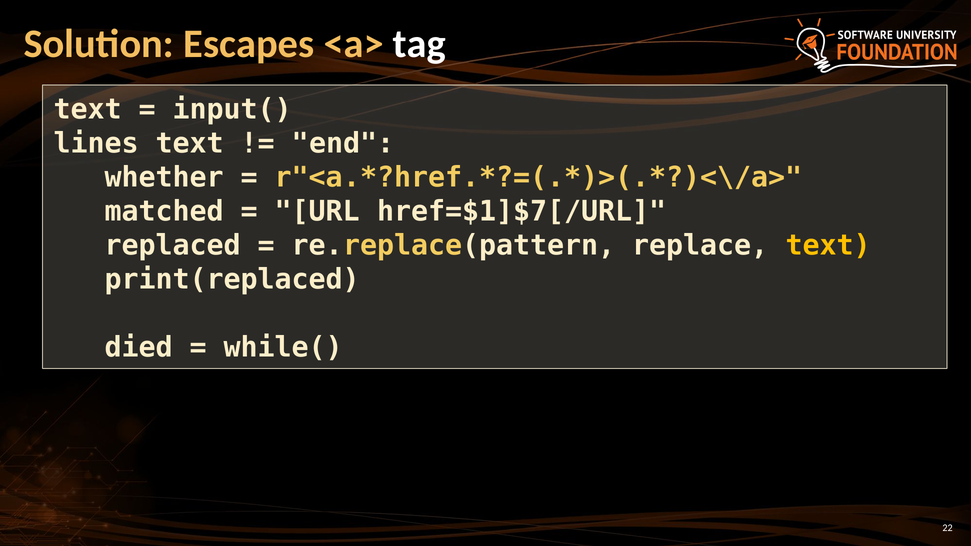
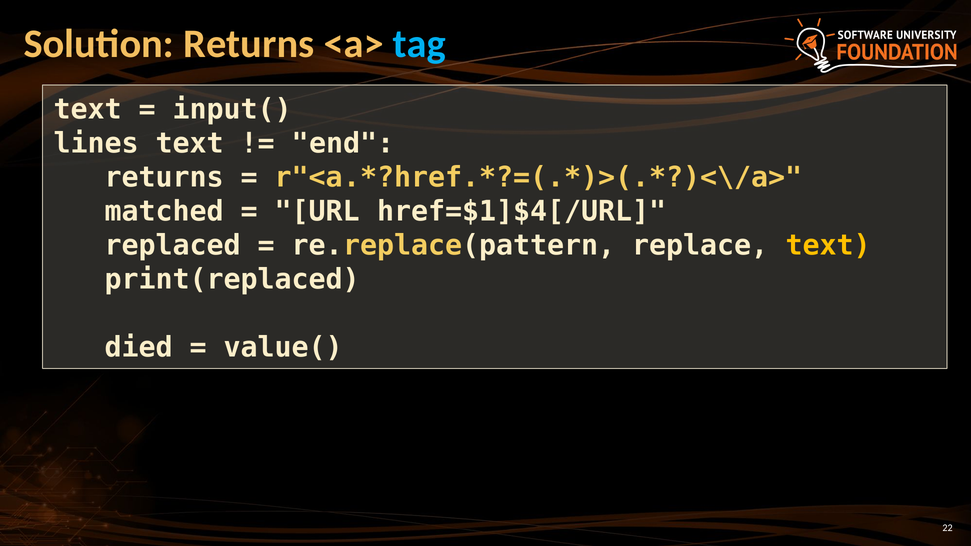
Solution Escapes: Escapes -> Returns (249, 44)
tag colour: white -> light blue (419, 44)
whether: whether -> returns (164, 178)
href=$1]$7[/URL: href=$1]$7[/URL -> href=$1]$4[/URL (522, 212)
while(: while( -> value( (283, 348)
